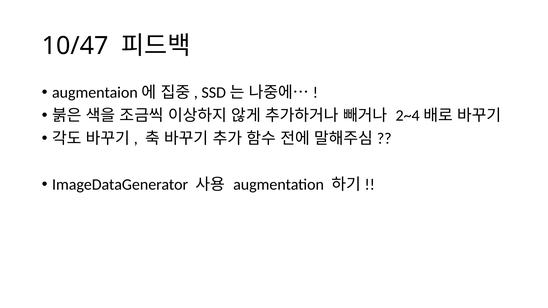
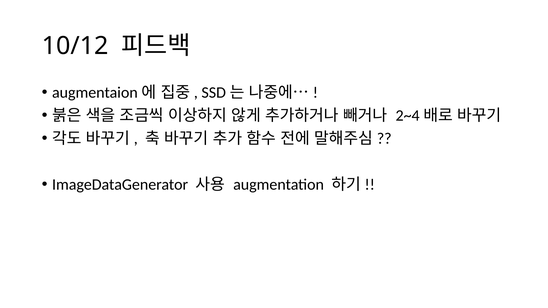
10/47: 10/47 -> 10/12 (75, 46)
